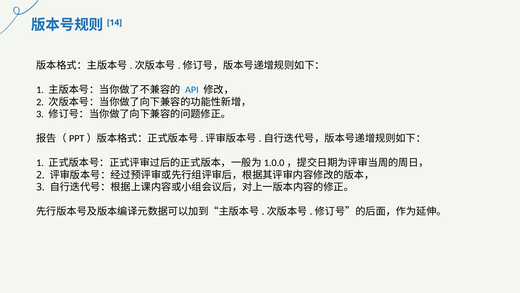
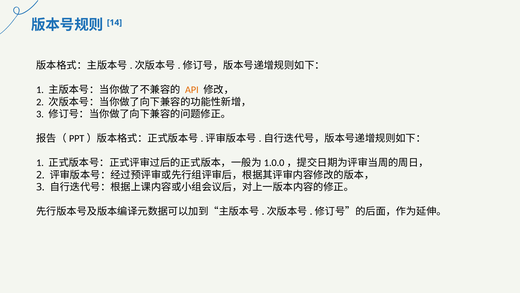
API colour: blue -> orange (192, 90)
